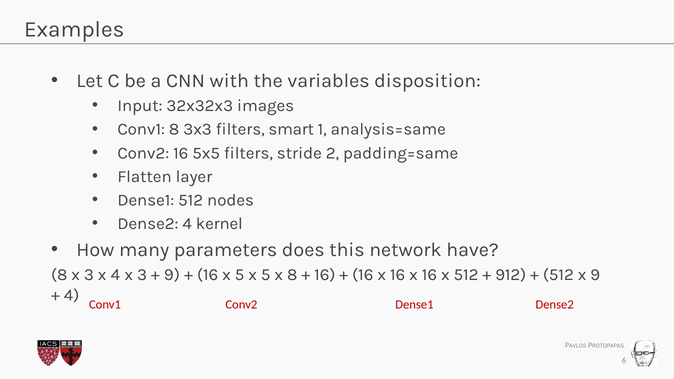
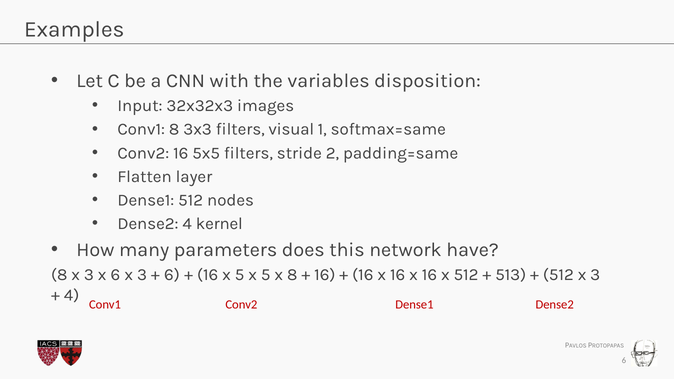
smart: smart -> visual (291, 129)
analysis=same: analysis=same -> softmax=same (388, 129)
x 4: 4 -> 6 (115, 275)
9: 9 -> 6 (172, 275)
912: 912 -> 513 (511, 275)
512 x 9: 9 -> 3 (595, 275)
